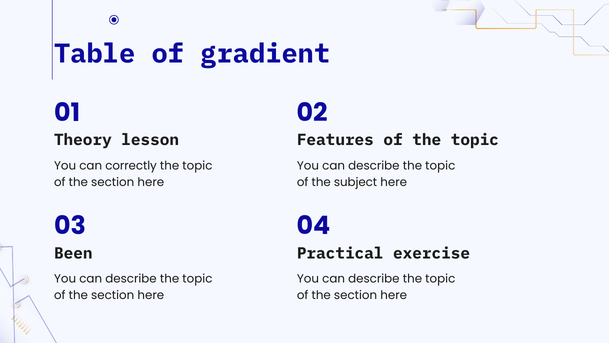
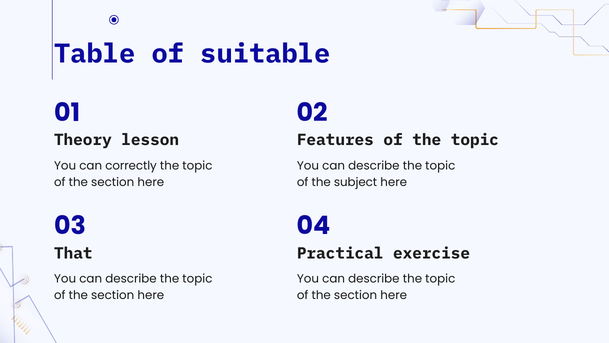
gradient: gradient -> suitable (265, 54)
Been: Been -> That (73, 253)
